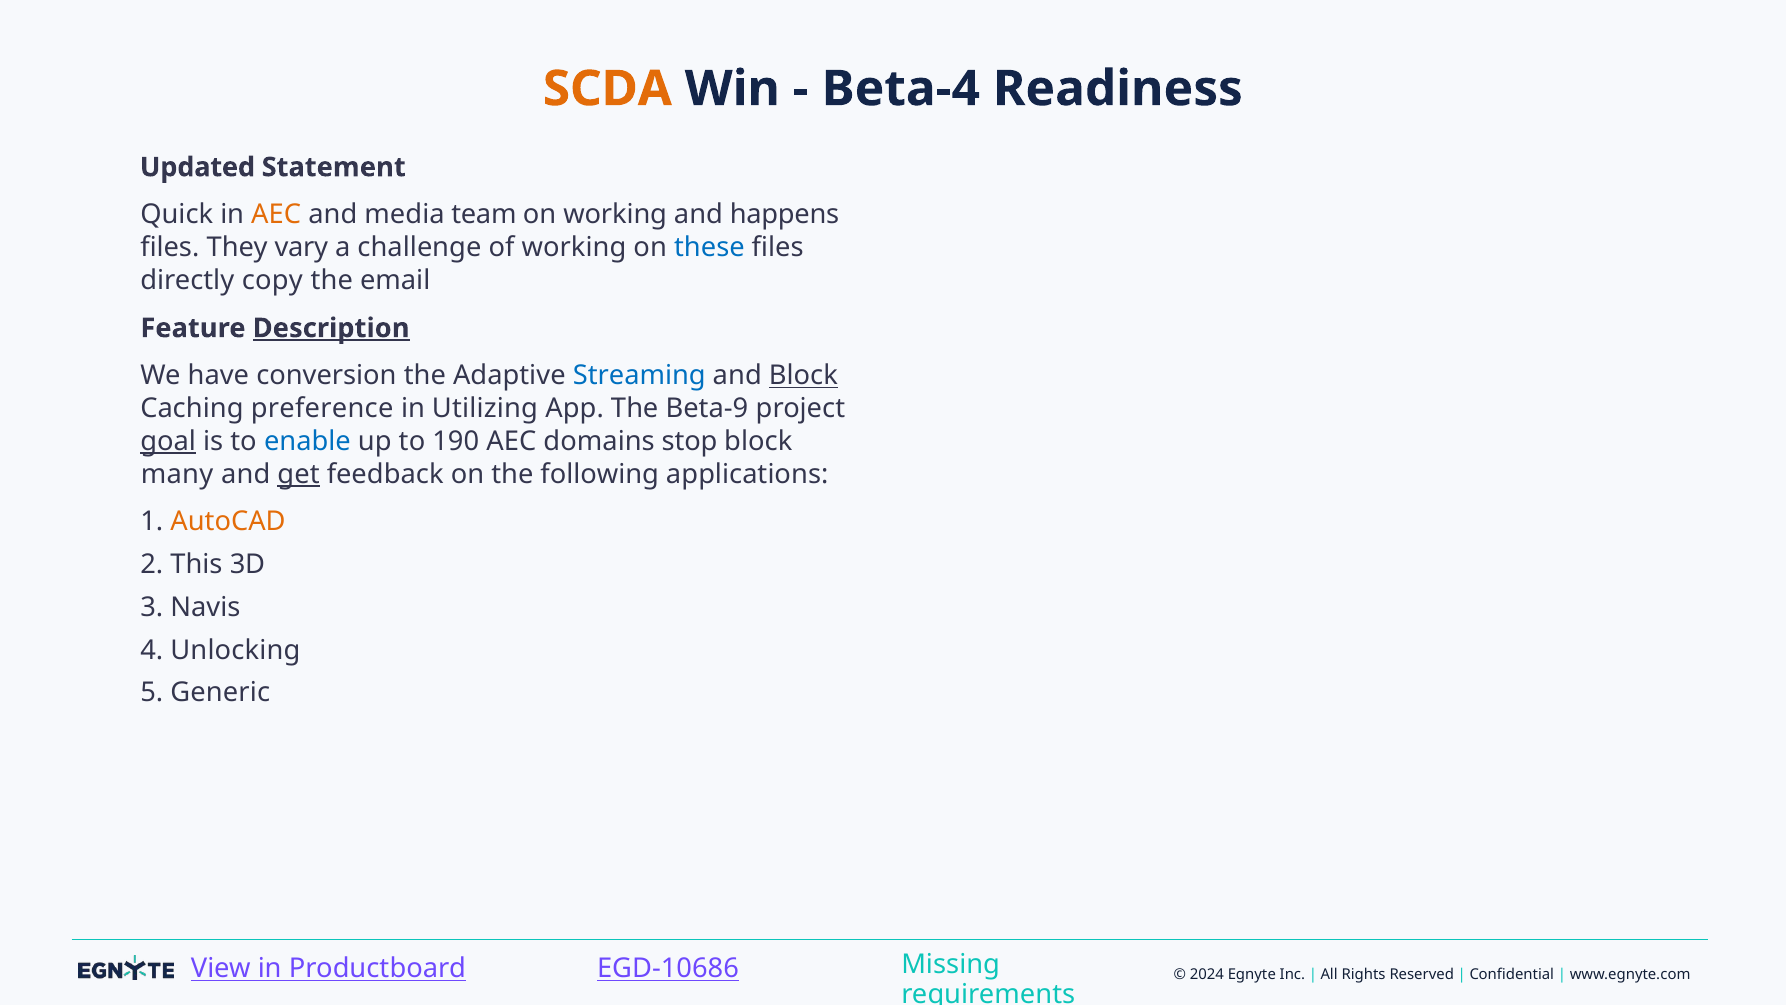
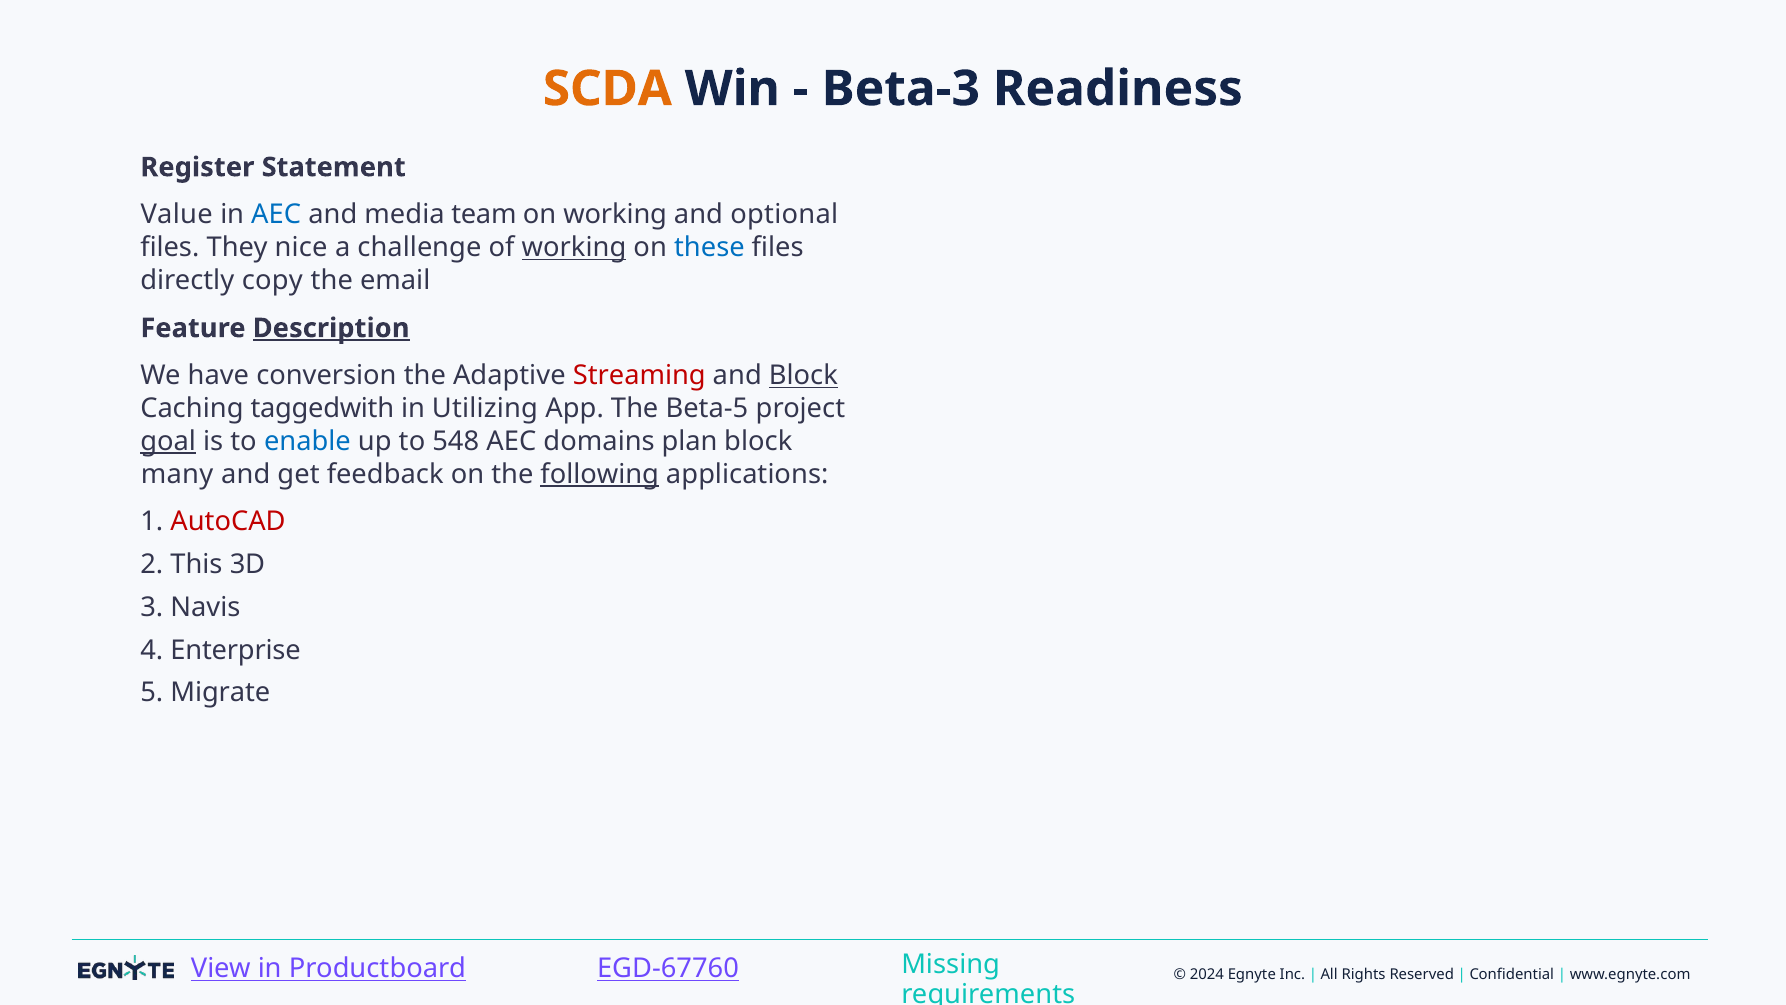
Beta-4: Beta-4 -> Beta-3 (901, 89)
Updated: Updated -> Register (197, 167)
Quick: Quick -> Value (177, 215)
AEC colour: orange -> blue (276, 215)
happens: happens -> optional (784, 215)
vary: vary -> nice (301, 248)
working underline: none -> present (574, 248)
Streaming colour: blue -> red (639, 376)
preference: preference -> taggedwith (322, 409)
Beta-9: Beta-9 -> Beta-5 (707, 409)
190: 190 -> 548 (456, 441)
stop: stop -> plan (690, 441)
get underline: present -> none (299, 474)
following underline: none -> present (600, 474)
AutoCAD colour: orange -> red (228, 522)
Unlocking: Unlocking -> Enterprise (236, 650)
Generic: Generic -> Migrate (220, 692)
EGD-10686: EGD-10686 -> EGD-67760 (668, 968)
